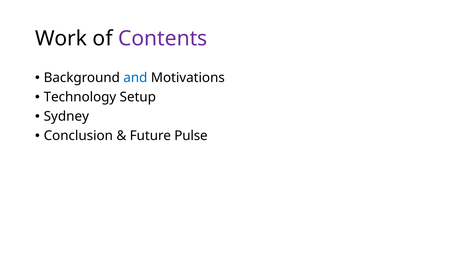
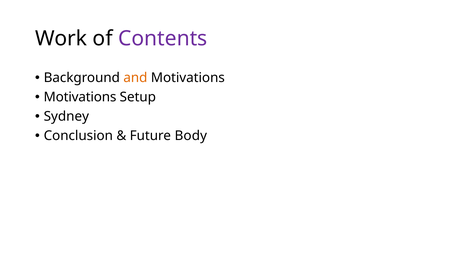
and colour: blue -> orange (135, 78)
Technology: Technology -> Motivations (80, 97)
Pulse: Pulse -> Body (191, 136)
